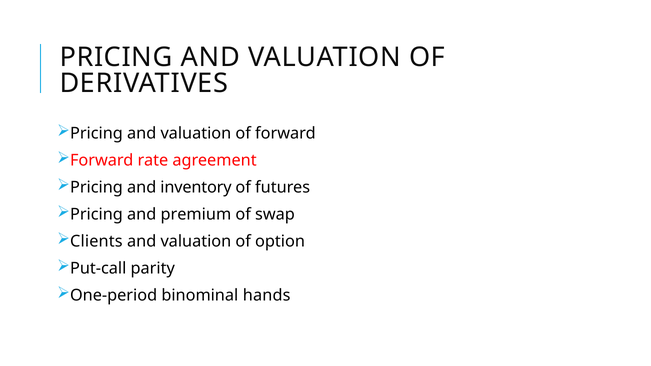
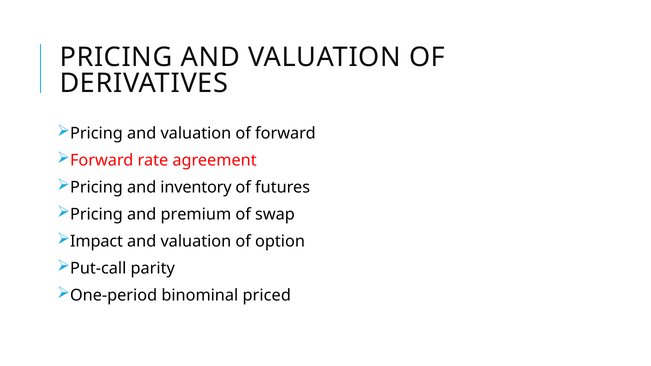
Clients: Clients -> Impact (97, 241)
hands: hands -> priced (267, 296)
